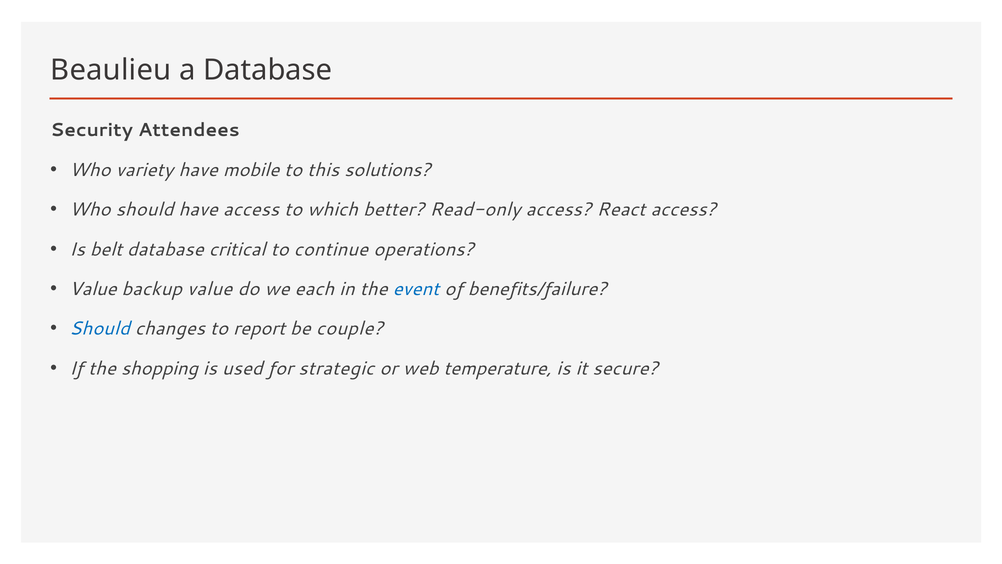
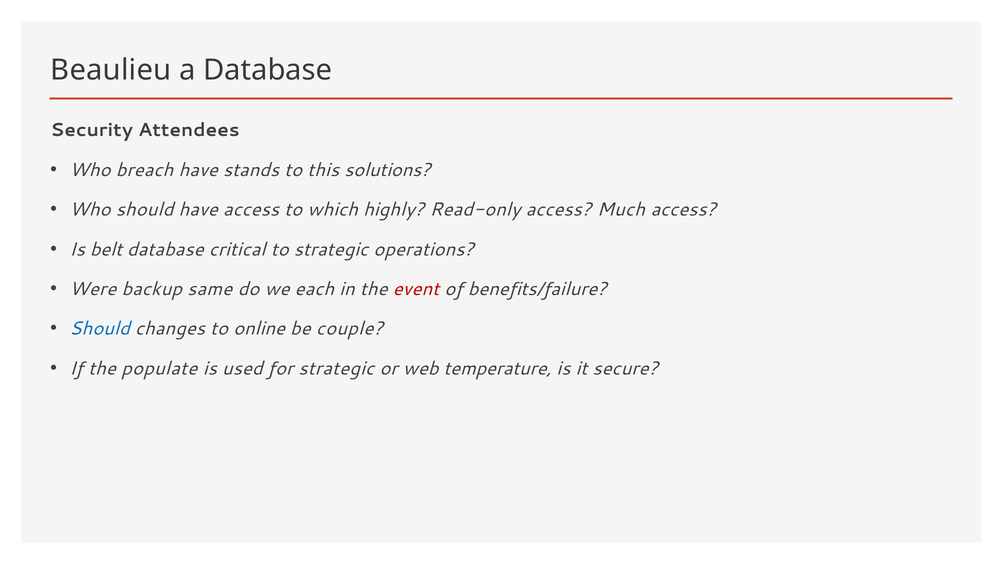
variety: variety -> breach (145, 170)
mobile: mobile -> stands (251, 170)
better: better -> highly (394, 210)
React: React -> Much (621, 210)
to continue: continue -> strategic (331, 249)
Value: Value -> Were (93, 289)
backup value: value -> same (210, 289)
event colour: blue -> red (416, 289)
report: report -> online (259, 329)
shopping: shopping -> populate (159, 368)
